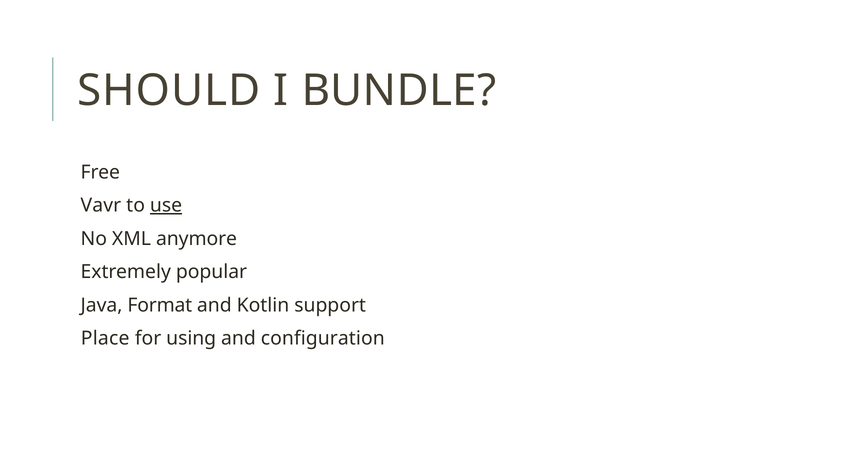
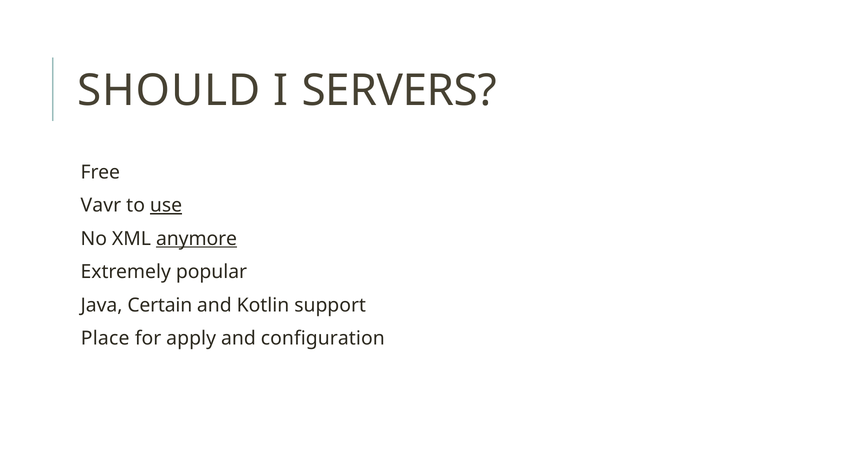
BUNDLE: BUNDLE -> SERVERS (399, 91)
anymore underline: none -> present (197, 239)
Format: Format -> Certain (160, 305)
using: using -> apply (191, 339)
